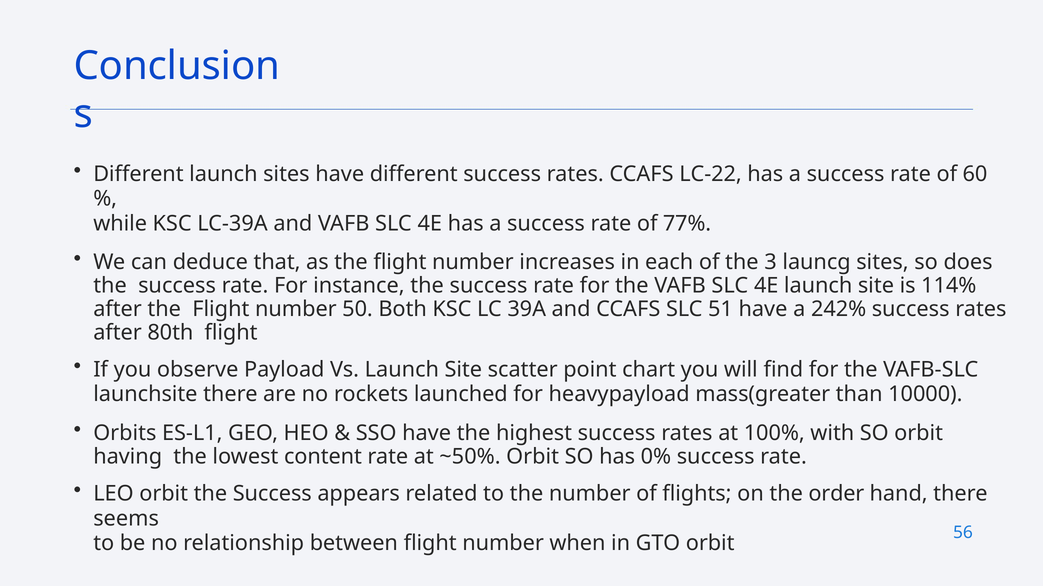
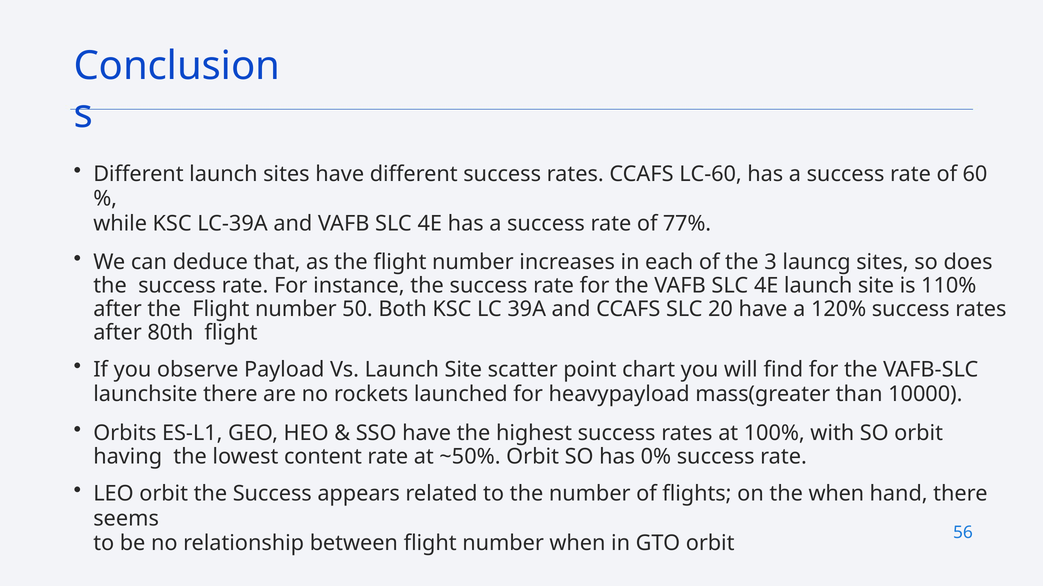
LC-22: LC-22 -> LC-60 (711, 174)
114%: 114% -> 110% (949, 286)
51: 51 -> 20 (720, 310)
242%: 242% -> 120% (839, 310)
the order: order -> when (836, 494)
